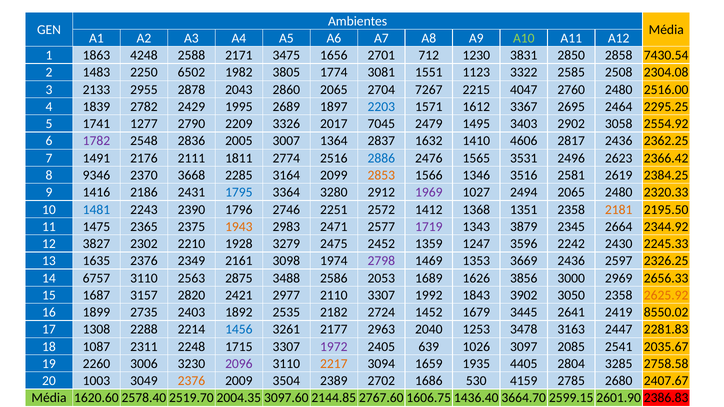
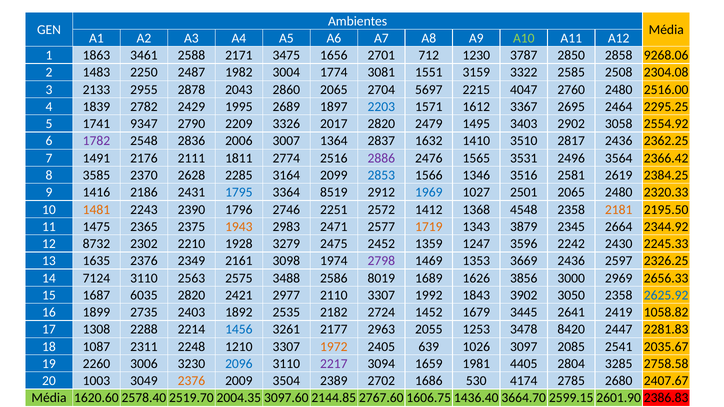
4248: 4248 -> 3461 (144, 55)
3831: 3831 -> 3787 (524, 55)
7430.54: 7430.54 -> 9268.06 (666, 55)
6502: 6502 -> 2487 (191, 73)
3805: 3805 -> 3004 (286, 73)
1123: 1123 -> 3159 (476, 73)
7267: 7267 -> 5697 (429, 90)
1277: 1277 -> 9347 (144, 124)
2017 7045: 7045 -> 2820 (381, 124)
2005: 2005 -> 2006 (239, 141)
4606: 4606 -> 3510 (524, 141)
2886 colour: blue -> purple (381, 158)
2623: 2623 -> 3564 (619, 158)
9346: 9346 -> 3585 (96, 175)
3668: 3668 -> 2628 (191, 175)
2853 colour: orange -> blue (381, 175)
3280: 3280 -> 8519 (334, 193)
1969 colour: purple -> blue (429, 193)
2494: 2494 -> 2501 (524, 193)
1481 colour: blue -> orange (96, 210)
1351: 1351 -> 4548 (524, 210)
1719 colour: purple -> orange (429, 227)
3827: 3827 -> 8732 (96, 244)
6757: 6757 -> 7124 (96, 278)
2875: 2875 -> 2575 (239, 278)
2053: 2053 -> 8019 (381, 278)
3157: 3157 -> 6035 (144, 295)
2625.92 colour: orange -> blue (666, 295)
8550.02: 8550.02 -> 1058.82 (666, 313)
2040: 2040 -> 2055 (429, 330)
3163: 3163 -> 8420 (571, 330)
1715: 1715 -> 1210 (239, 347)
1972 colour: purple -> orange (334, 347)
2096 colour: purple -> blue (239, 364)
2217 colour: orange -> purple (334, 364)
1935: 1935 -> 1981 (476, 364)
4159: 4159 -> 4174 (524, 381)
